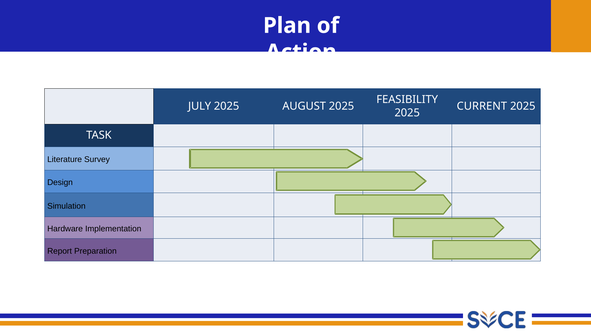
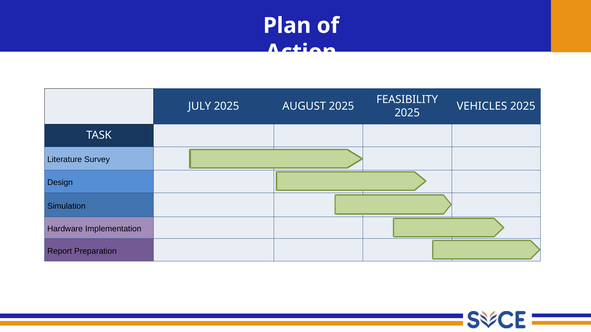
CURRENT: CURRENT -> VEHICLES (482, 106)
